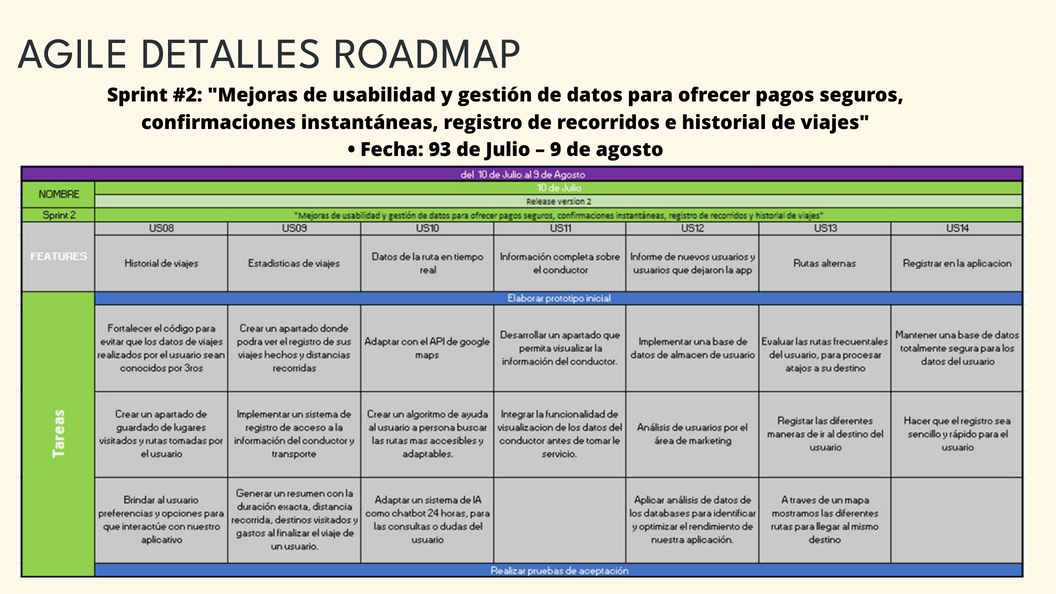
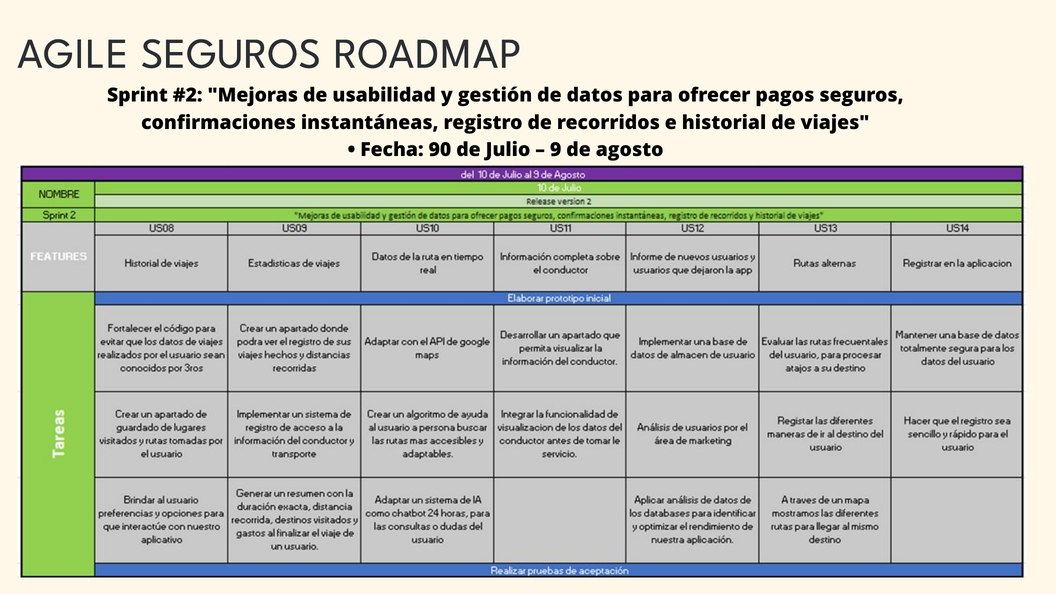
AGILE DETALLES: DETALLES -> SEGUROS (231, 54)
93: 93 -> 90 (440, 150)
